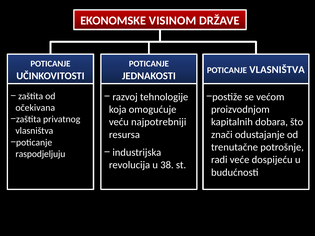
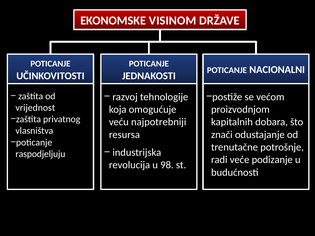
POTICANJE VLASNIŠTVA: VLASNIŠTVA -> NACIONALNI (277, 70)
očekivana: očekivana -> vrijednost (35, 108)
dospijeću: dospijeću -> podizanje (272, 160)
38: 38 -> 98 (167, 165)
